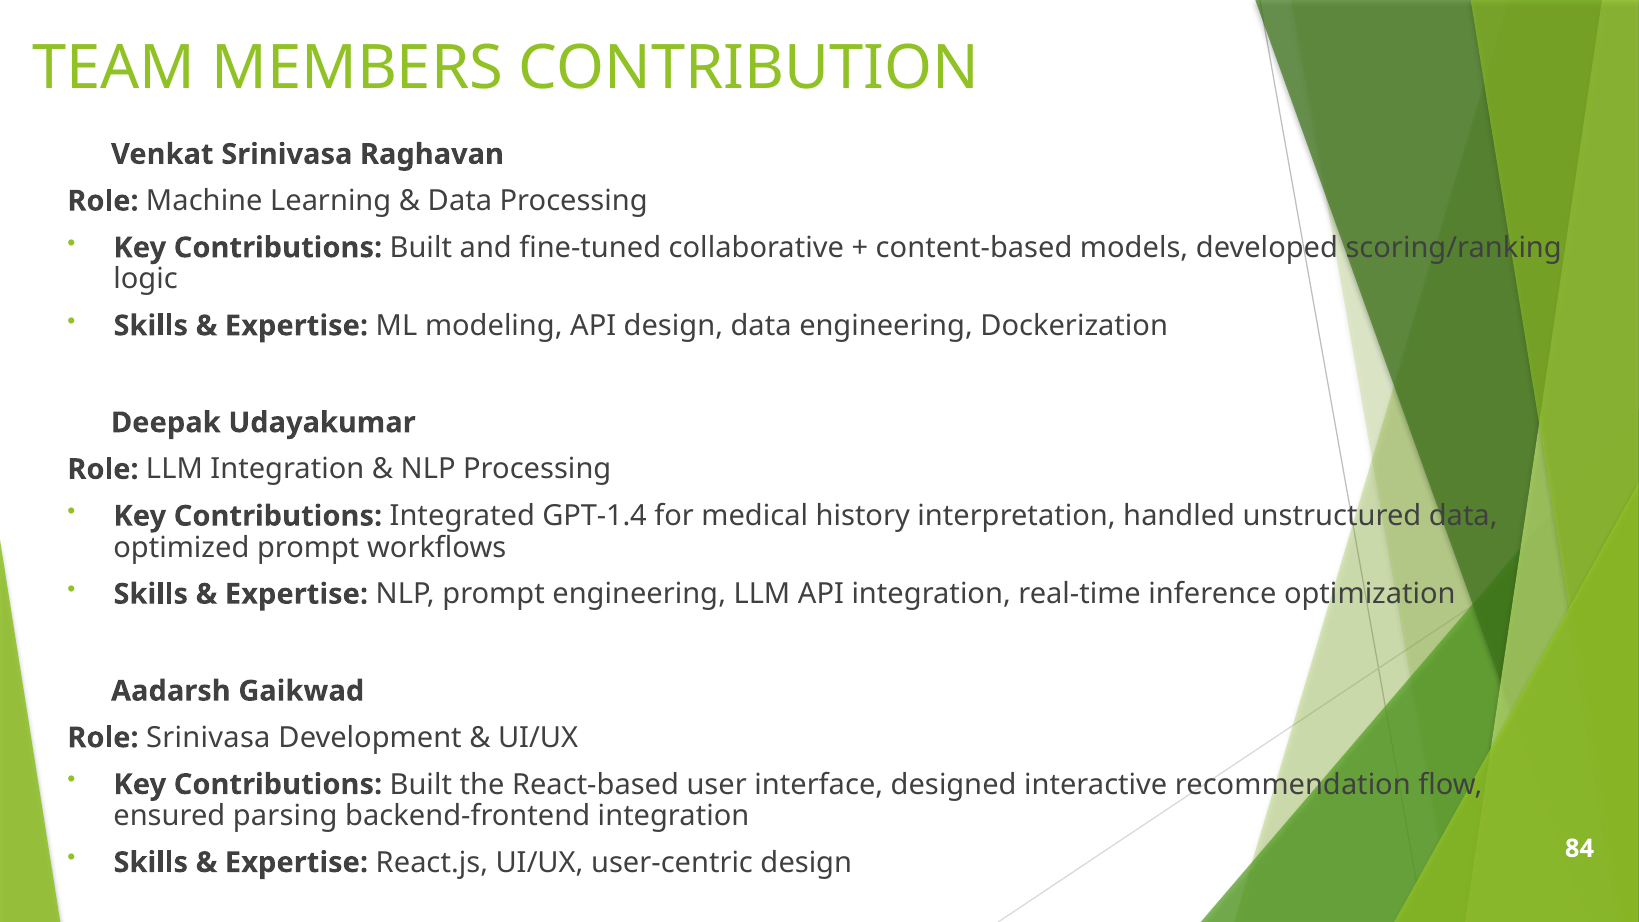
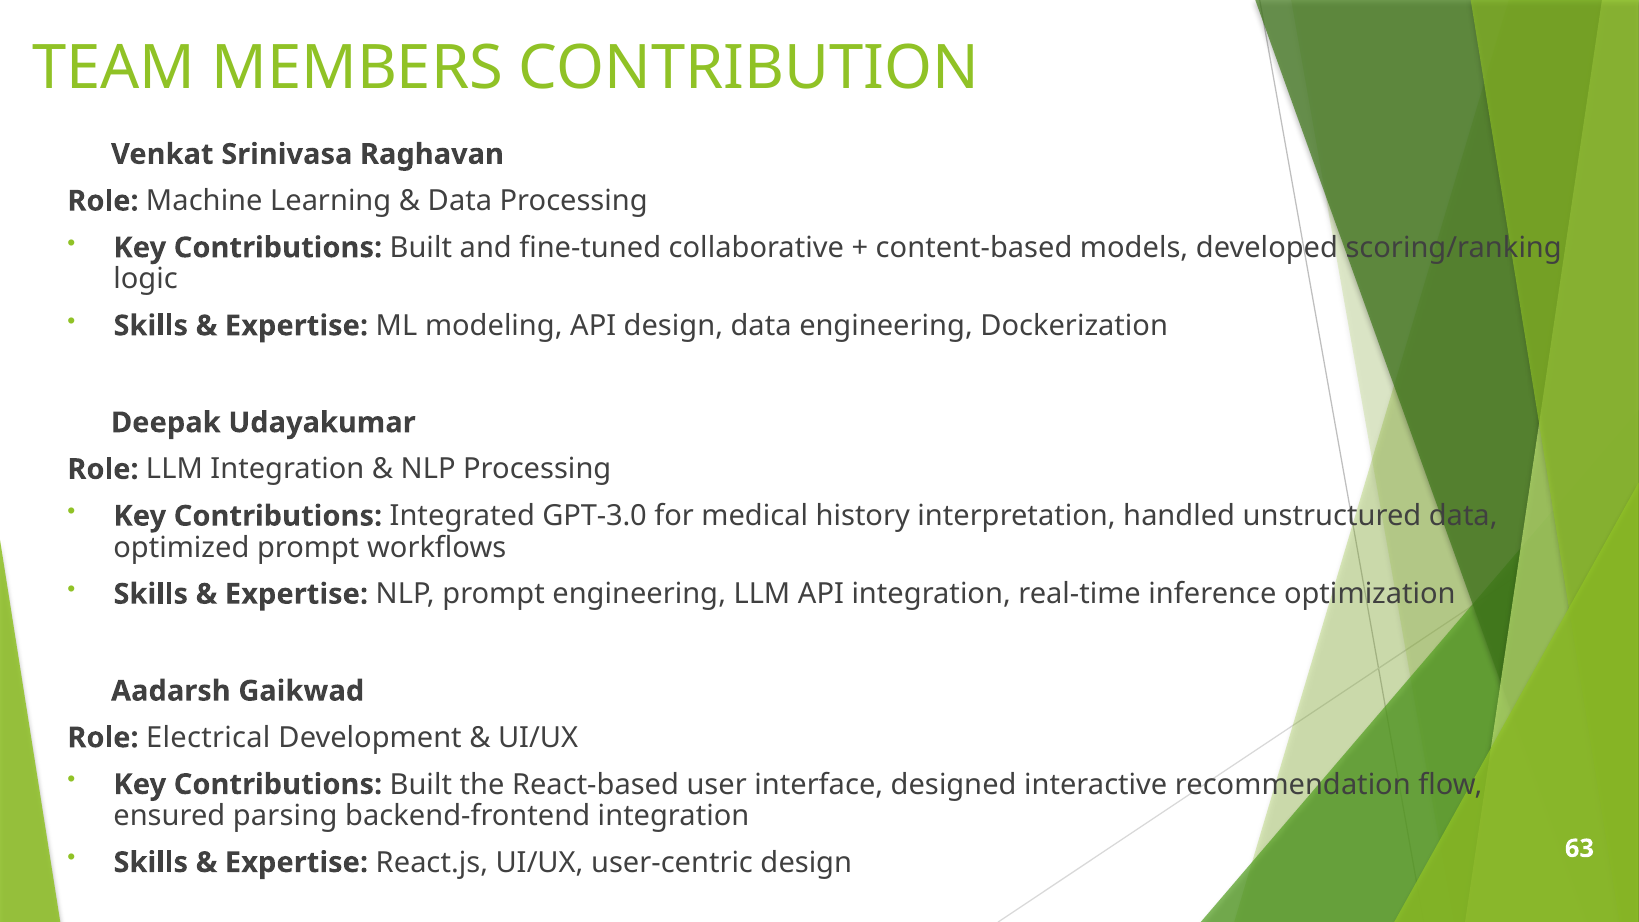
GPT-1.4: GPT-1.4 -> GPT-3.0 (595, 516)
Role Srinivasa: Srinivasa -> Electrical (208, 738)
84: 84 -> 63 (1579, 848)
